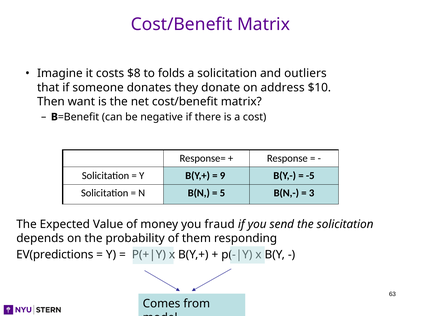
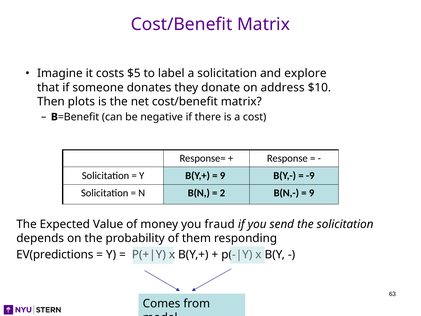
$8: $8 -> $5 (134, 73)
folds: folds -> label (171, 73)
outliers: outliers -> explore (305, 73)
want: want -> plots (81, 101)
-5: -5 -> -9 (310, 175)
5: 5 -> 2 (222, 193)
3: 3 -> 9 (312, 193)
